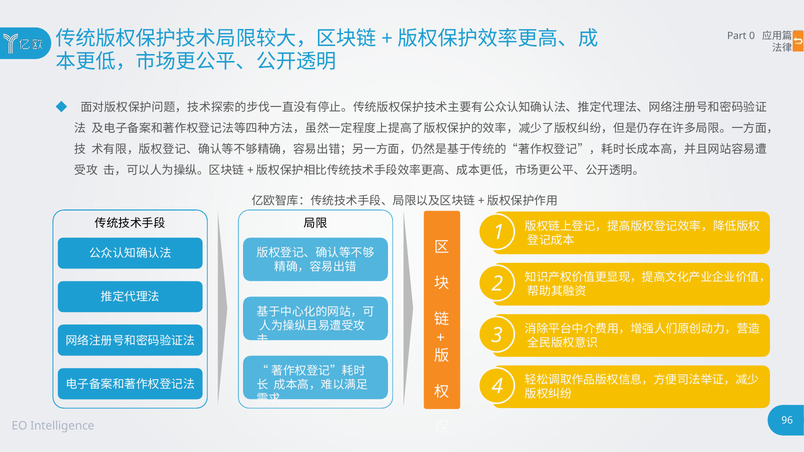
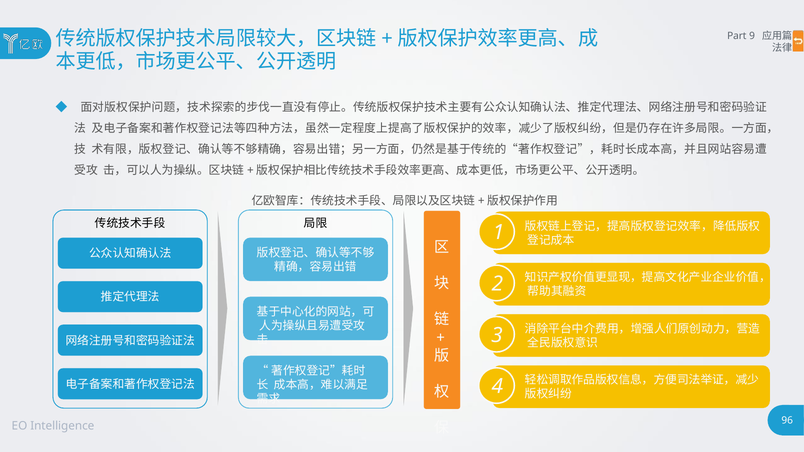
0: 0 -> 9 (752, 36)
